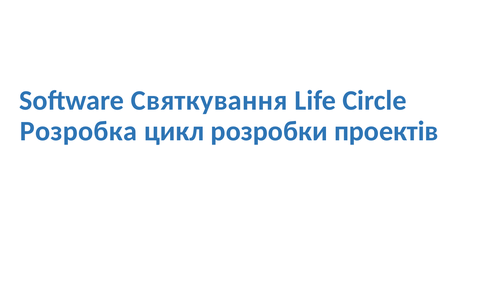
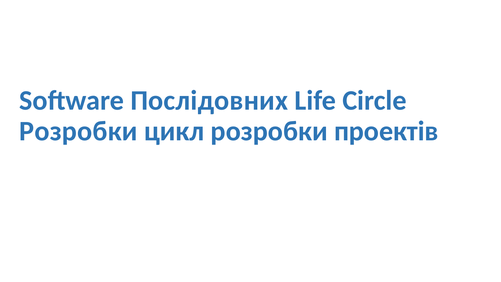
Святкування: Святкування -> Послідовних (209, 101)
Розробка: Розробка -> Розробки (78, 131)
